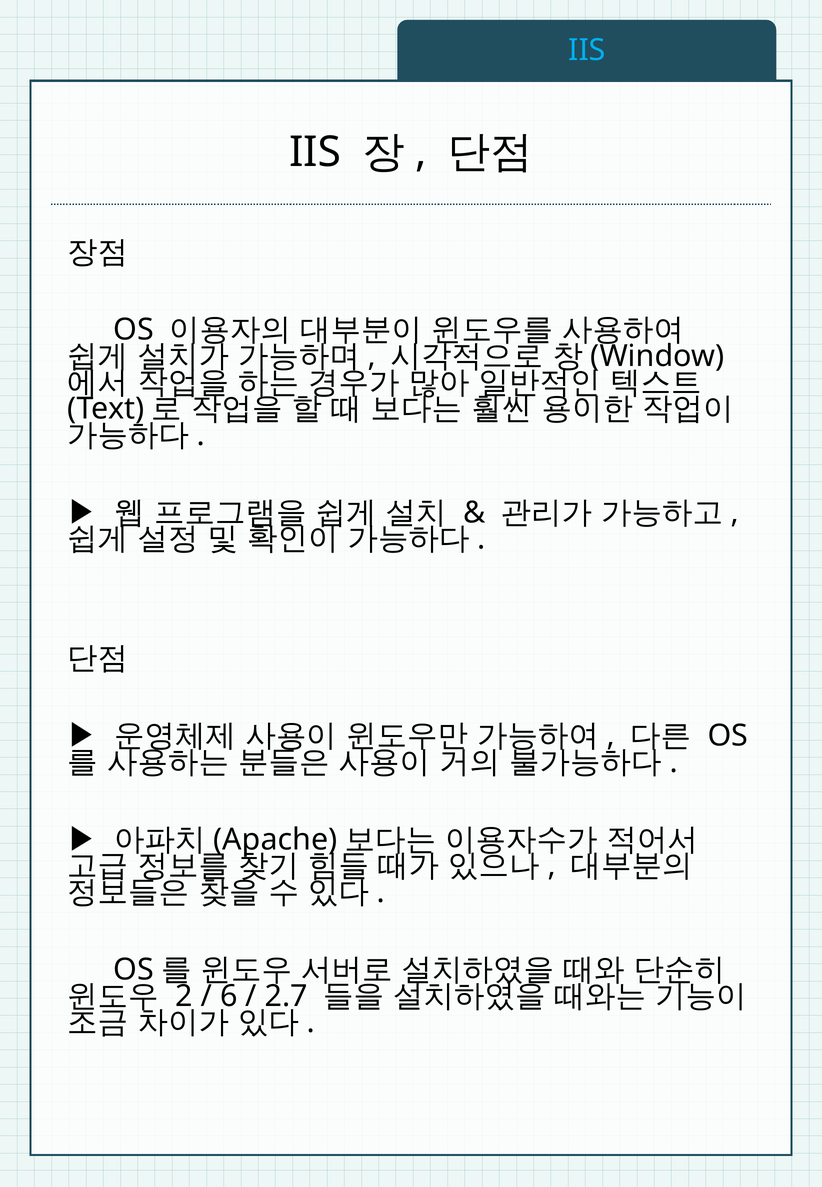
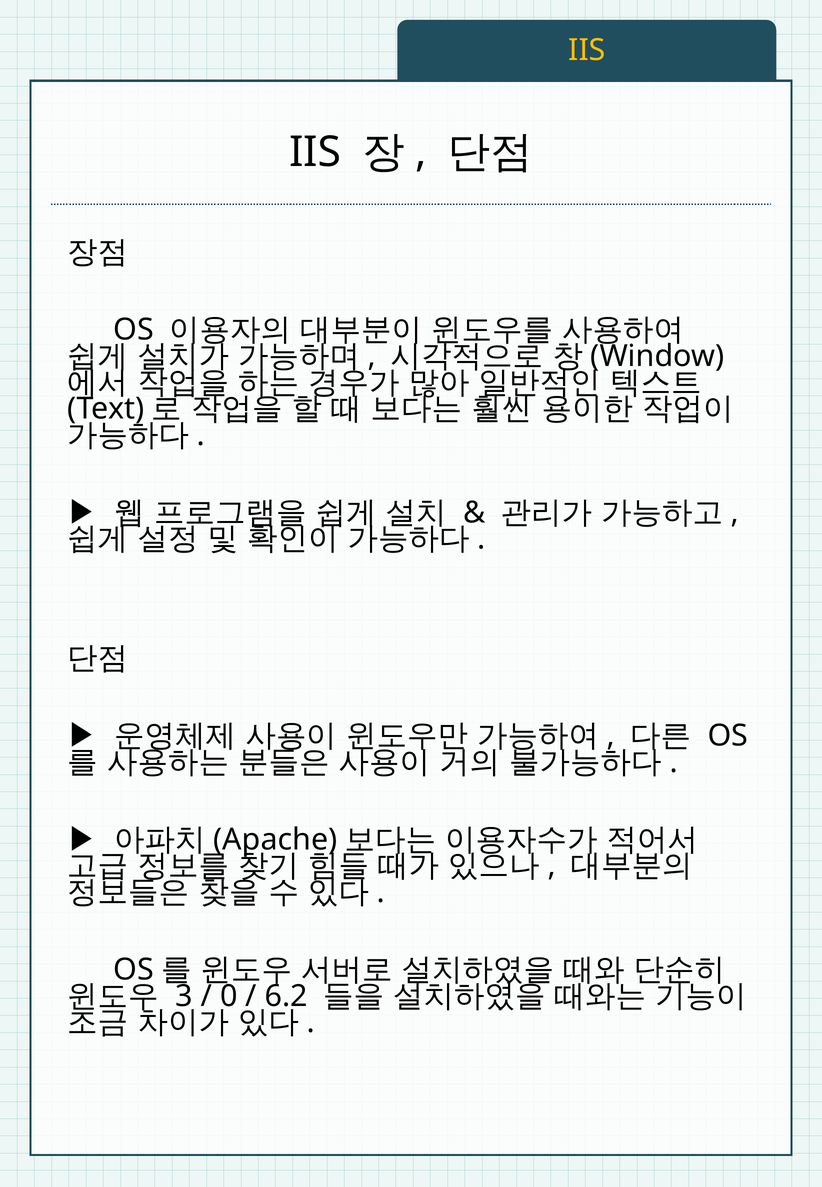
IIS colour: light blue -> yellow (587, 50)
2: 2 -> 3 (184, 996)
6: 6 -> 0 (229, 996)
2.7: 2.7 -> 6.2 (286, 996)
